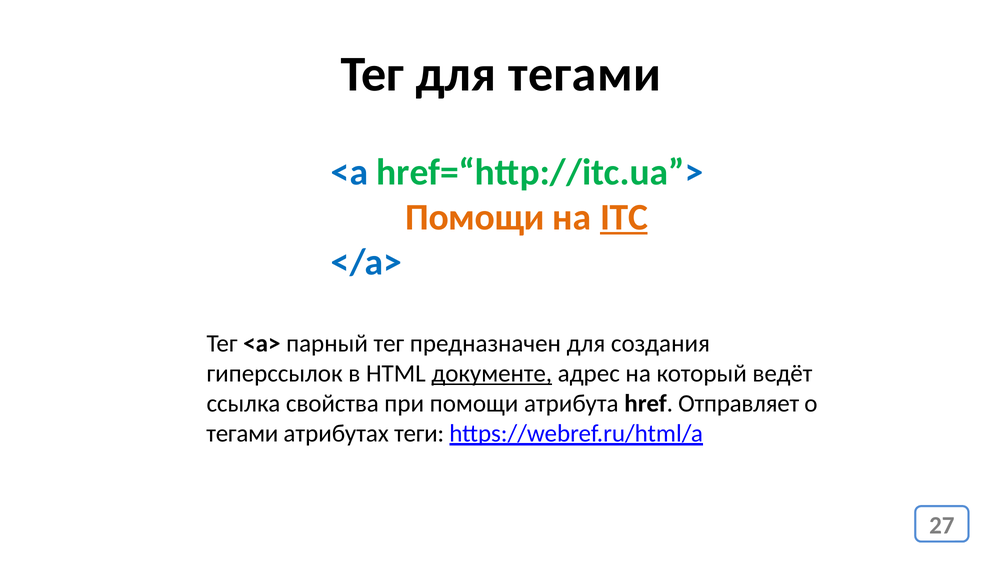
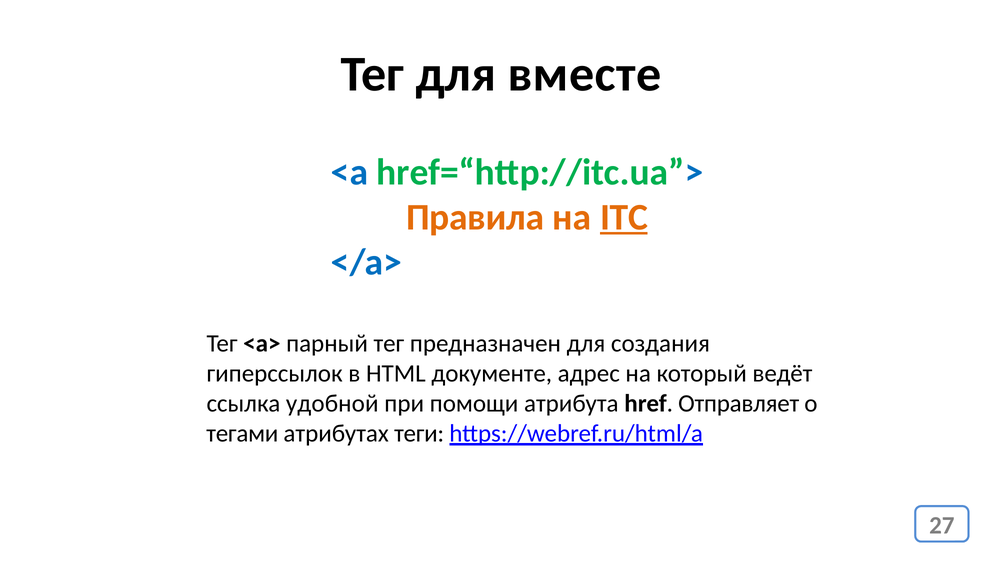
для тегами: тегами -> вместе (585, 75)
Помощи: Помощи -> Правила (475, 217)
документе underline: present -> none (492, 374)
свойства: свойства -> удобной (332, 404)
